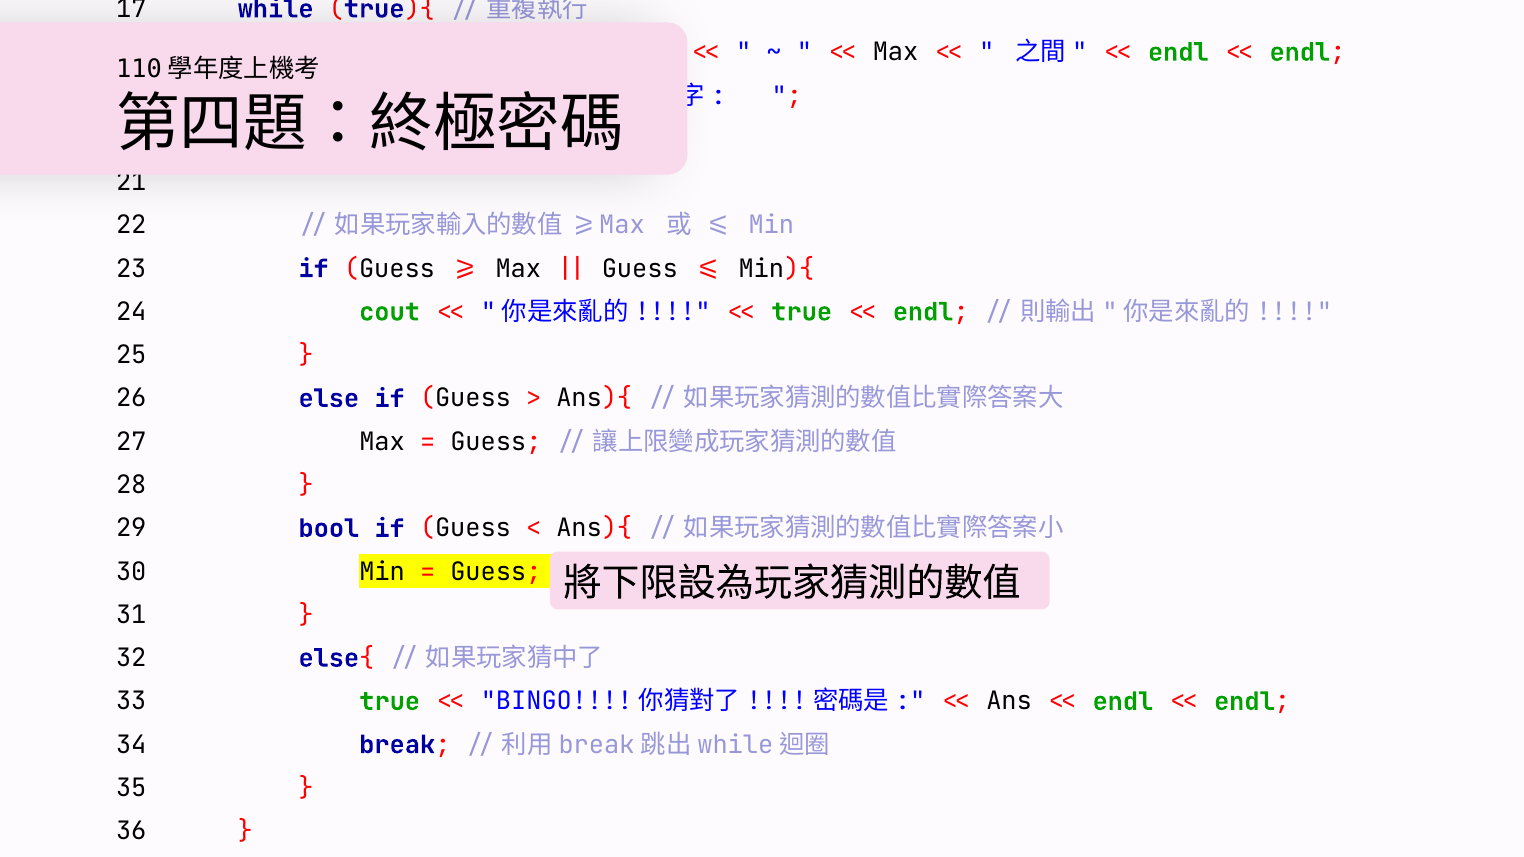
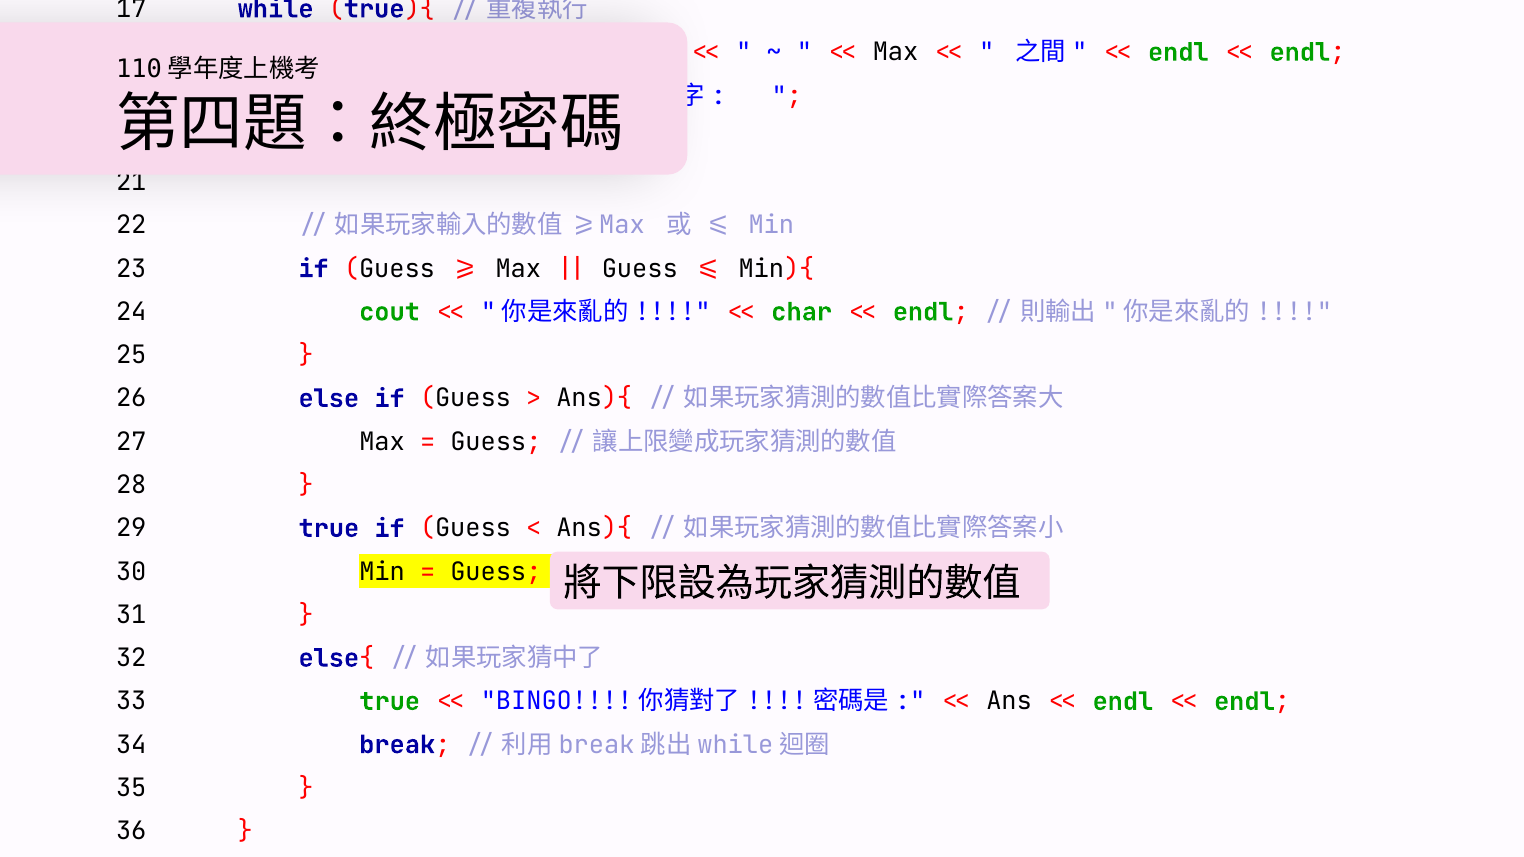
true: true -> char (802, 312)
29 bool: bool -> true (329, 529)
